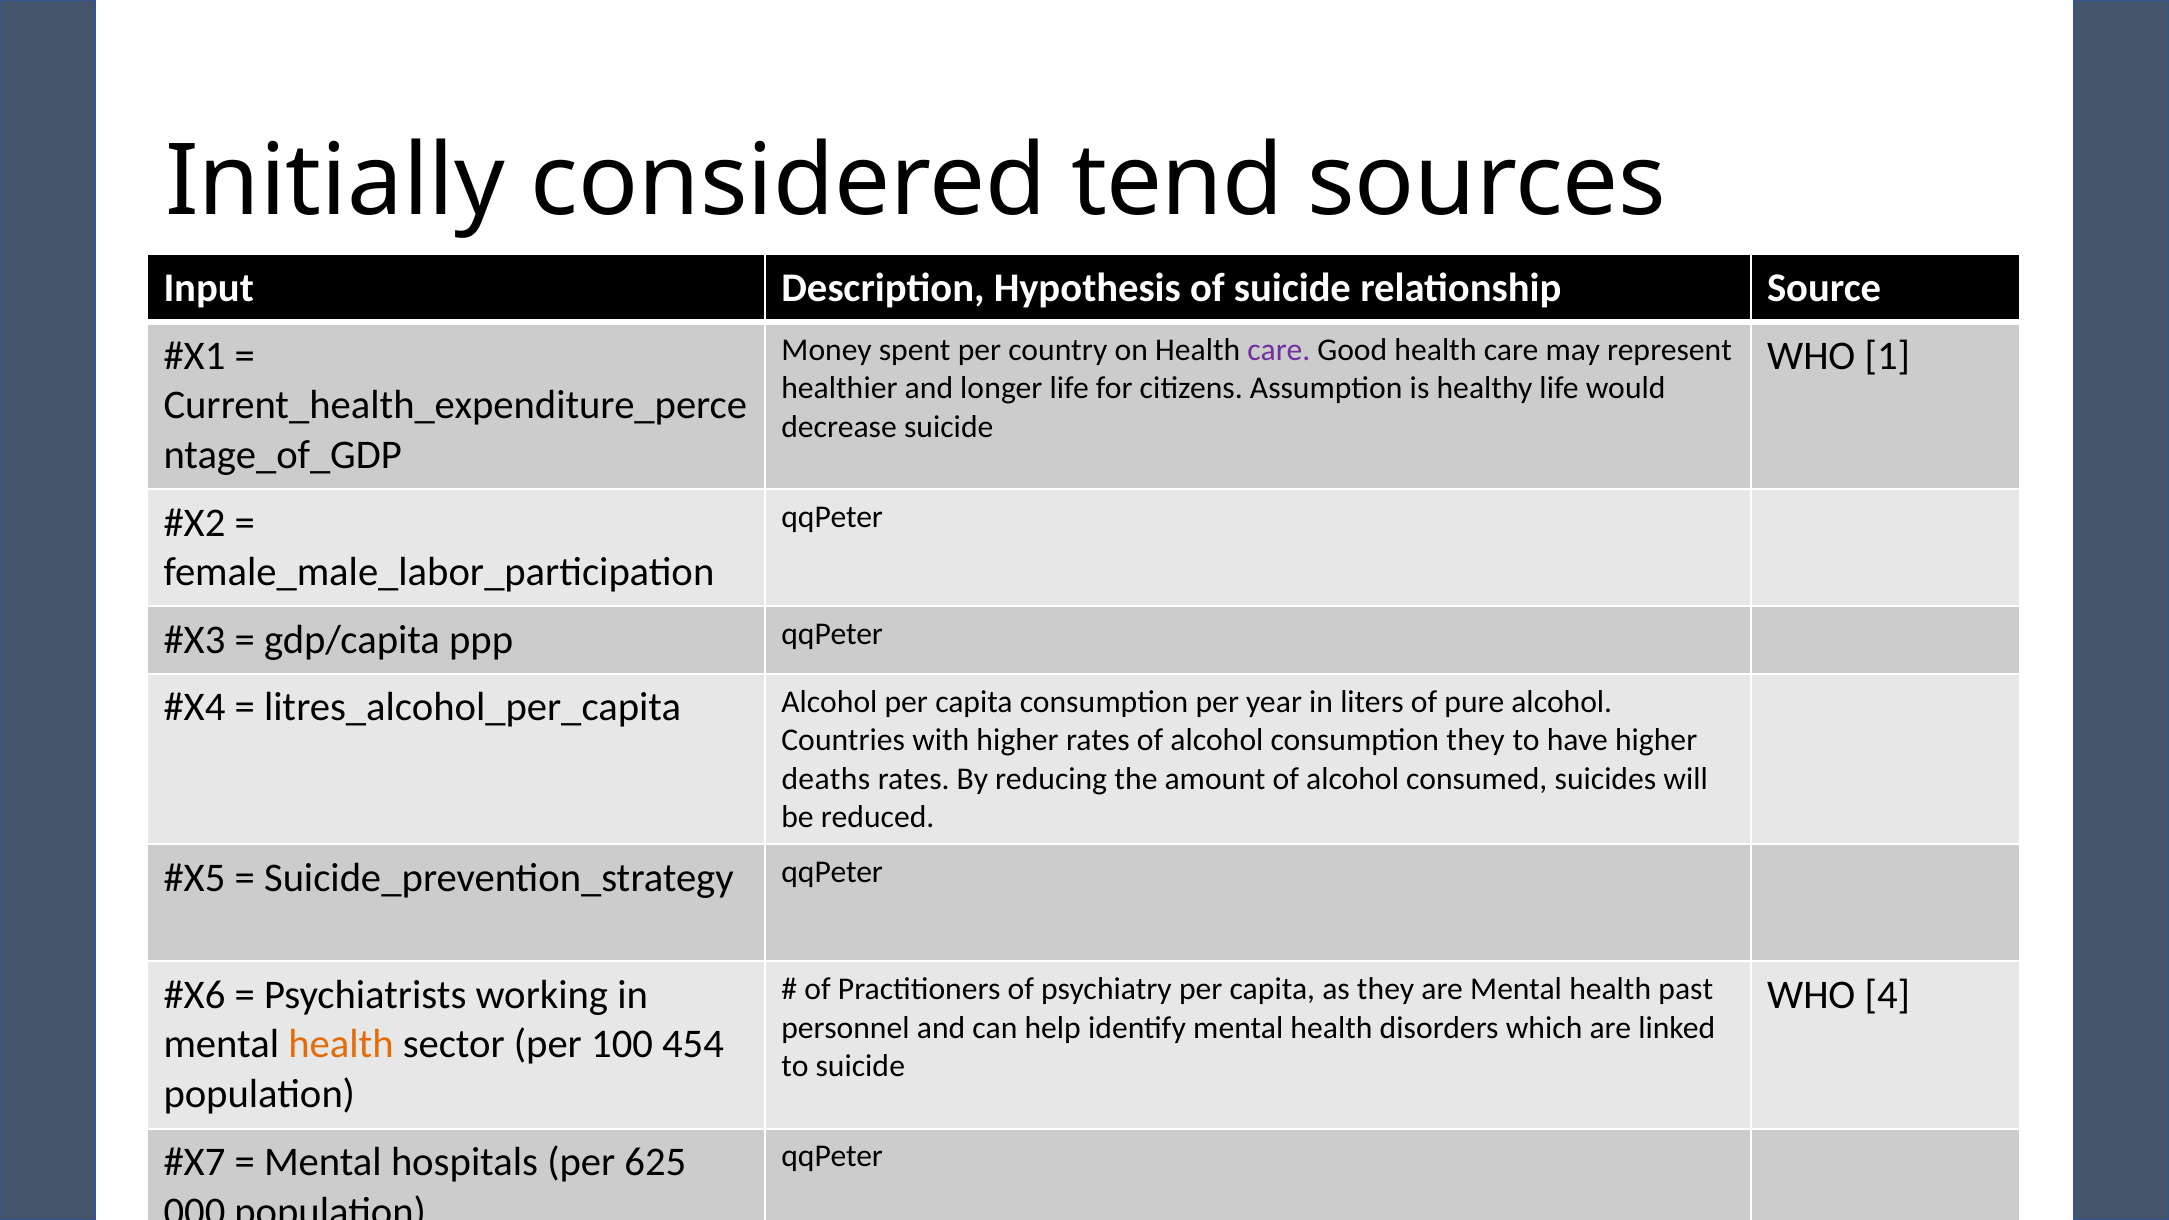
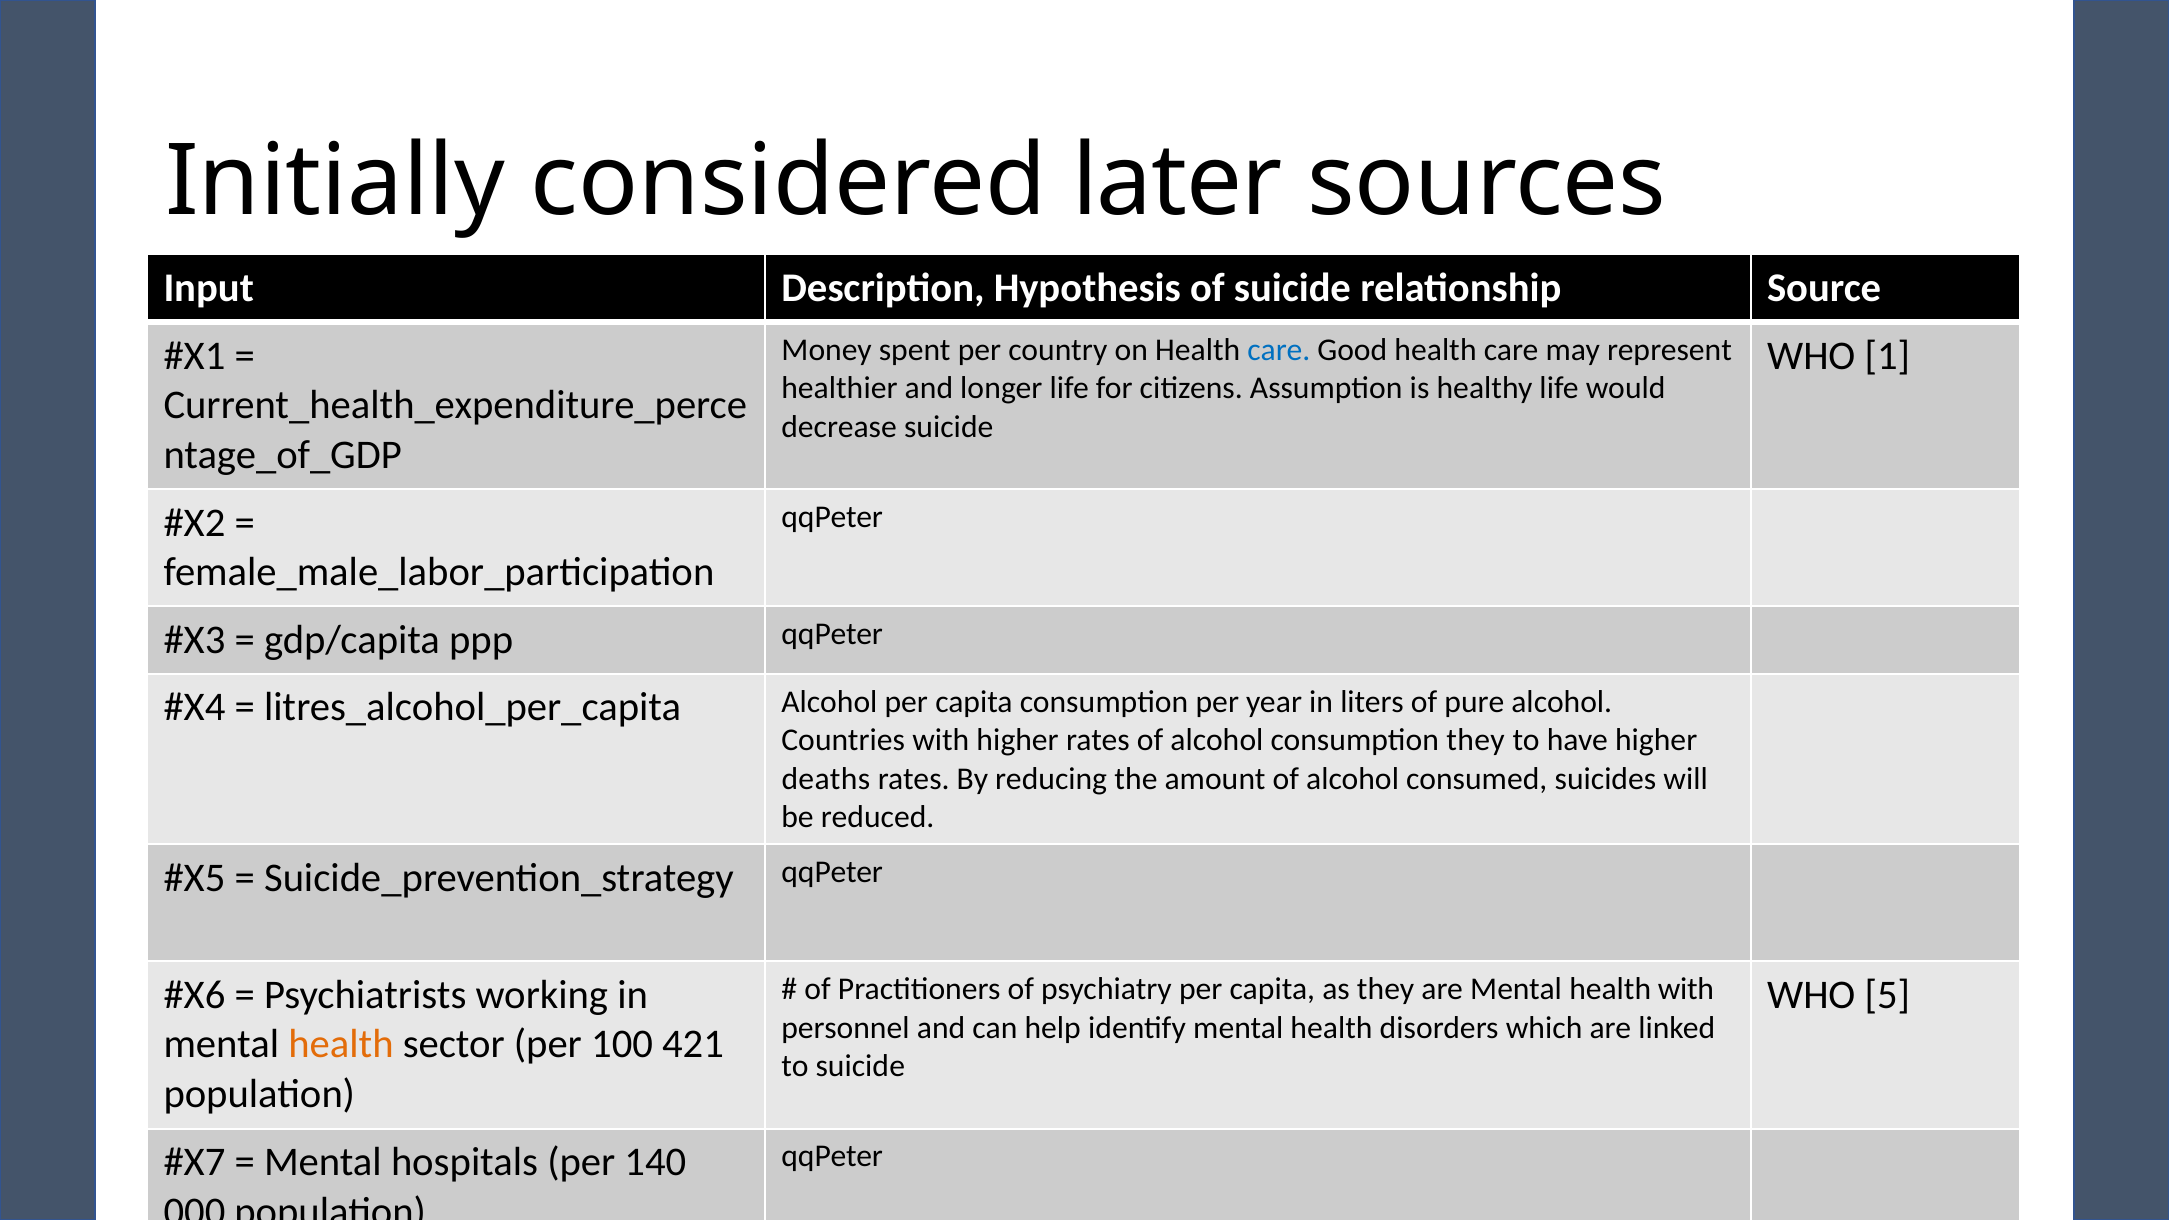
tend: tend -> later (1178, 182)
care colour: purple -> blue (1279, 350)
health past: past -> with (1686, 989)
4: 4 -> 5 (1887, 995)
454: 454 -> 421 (693, 1045)
625: 625 -> 140 (655, 1162)
